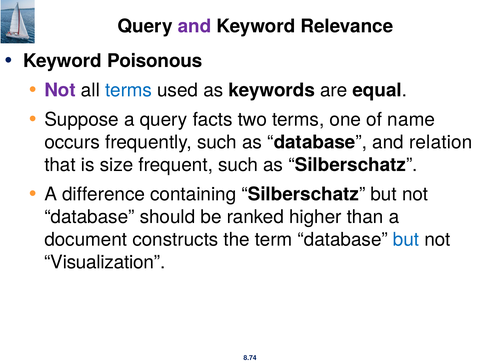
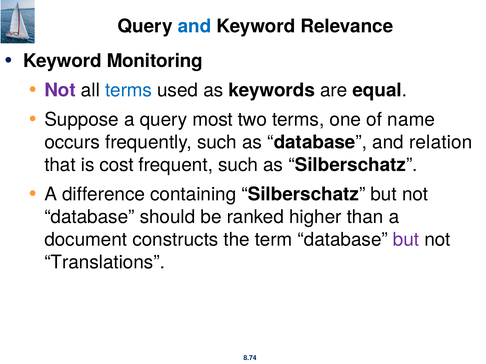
and colour: purple -> blue (195, 26)
Poisonous: Poisonous -> Monitoring (155, 61)
facts: facts -> most (213, 120)
size: size -> cost (117, 165)
but colour: blue -> purple (406, 240)
Visualization: Visualization -> Translations (105, 262)
